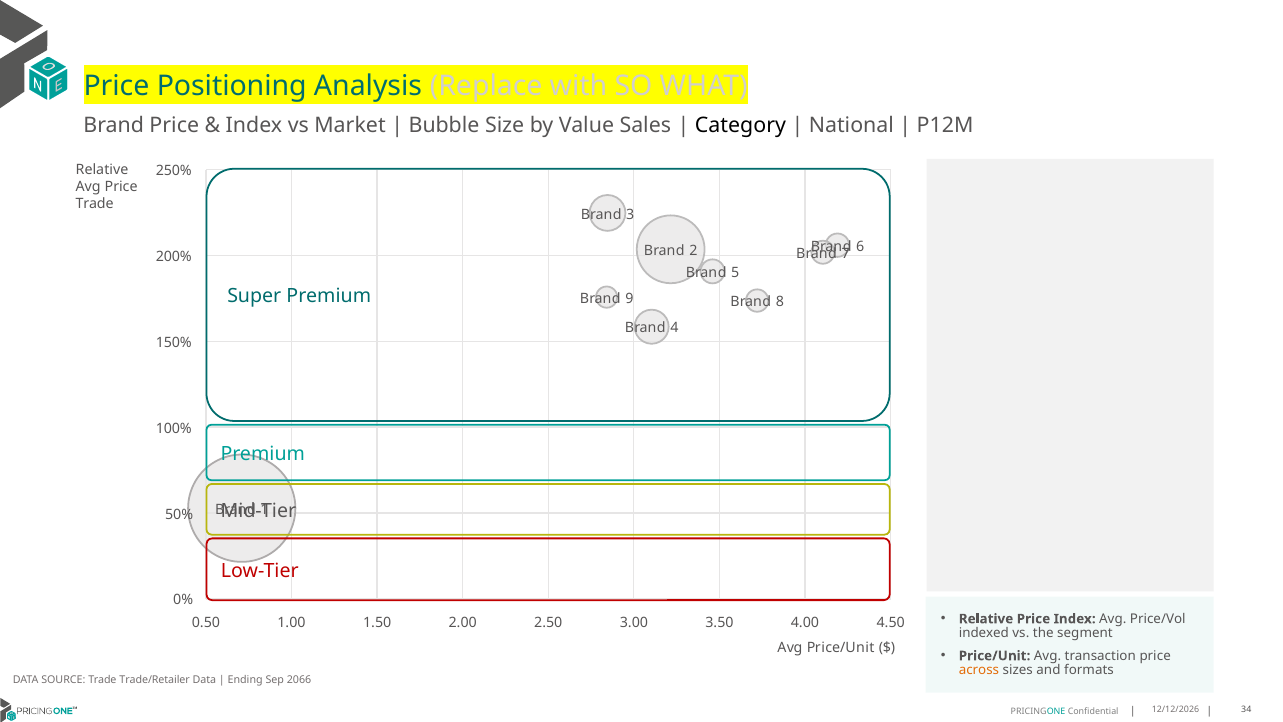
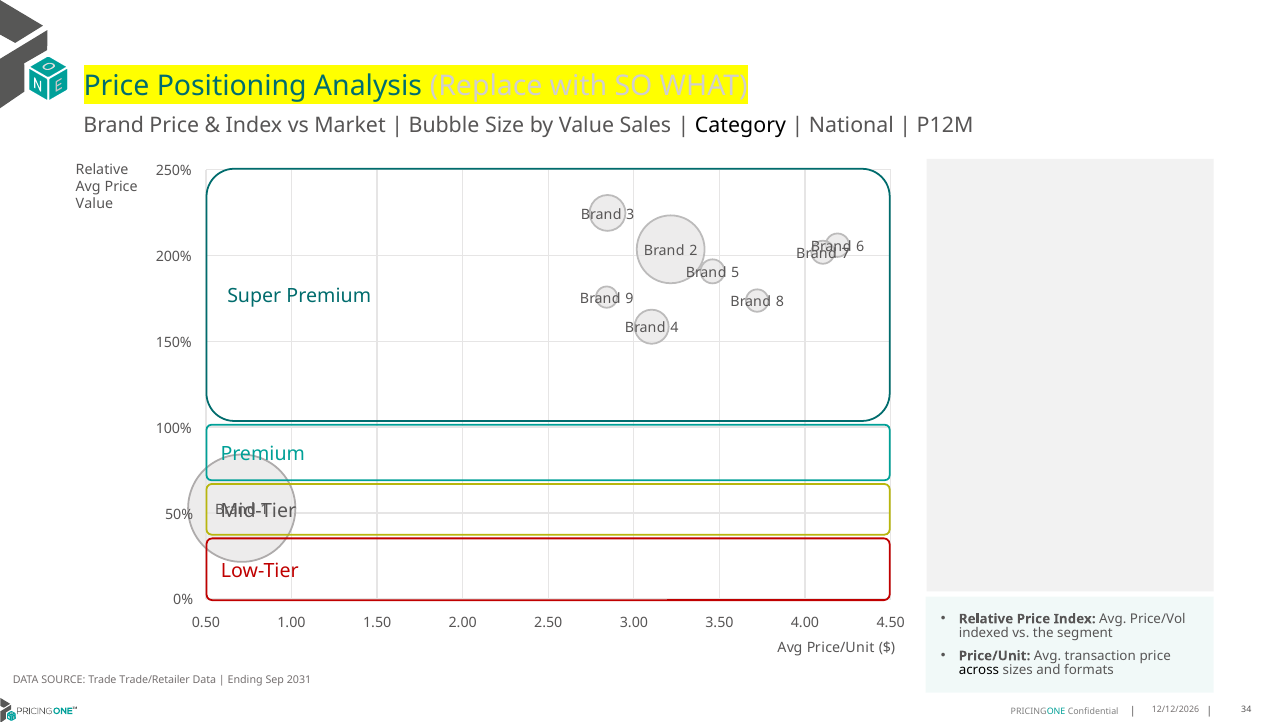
Trade: Trade -> Value (94, 204)
across colour: orange -> black (979, 670)
2066: 2066 -> 2031 (299, 680)
